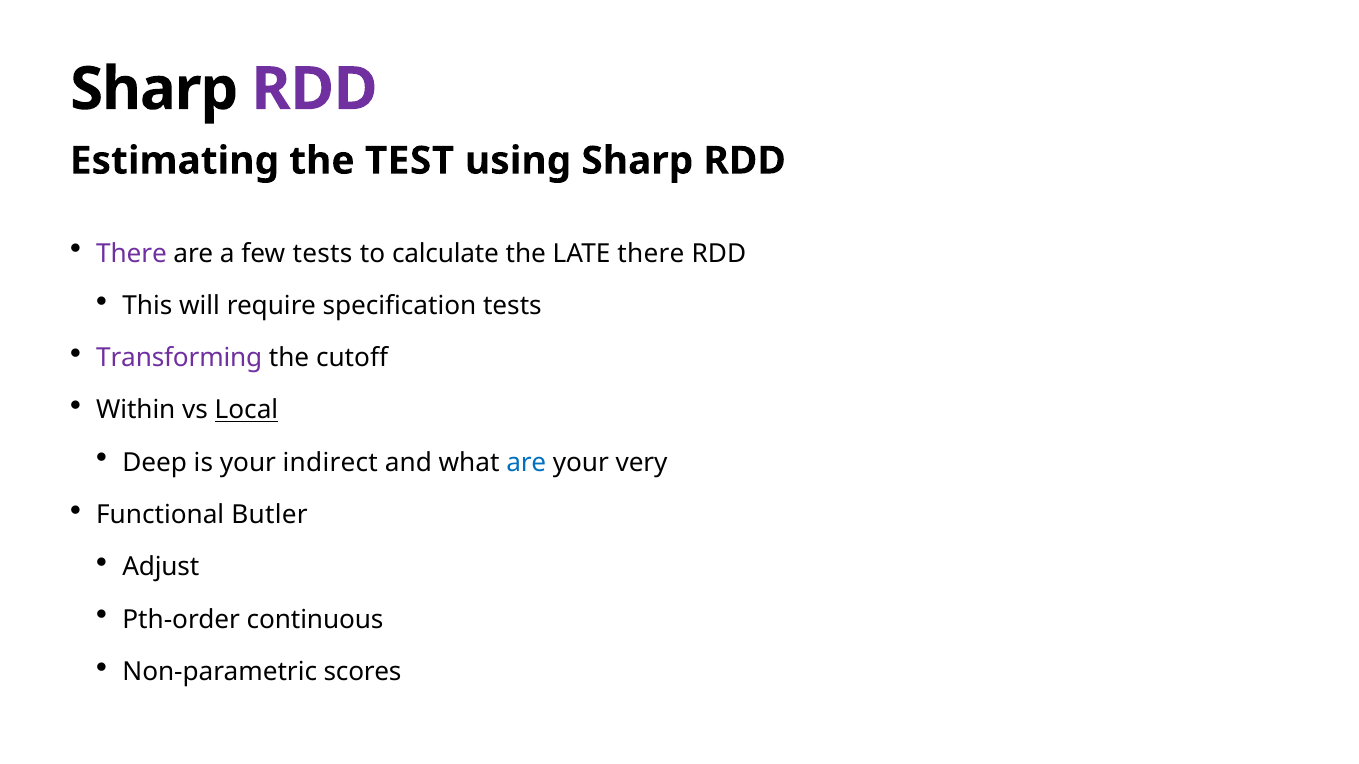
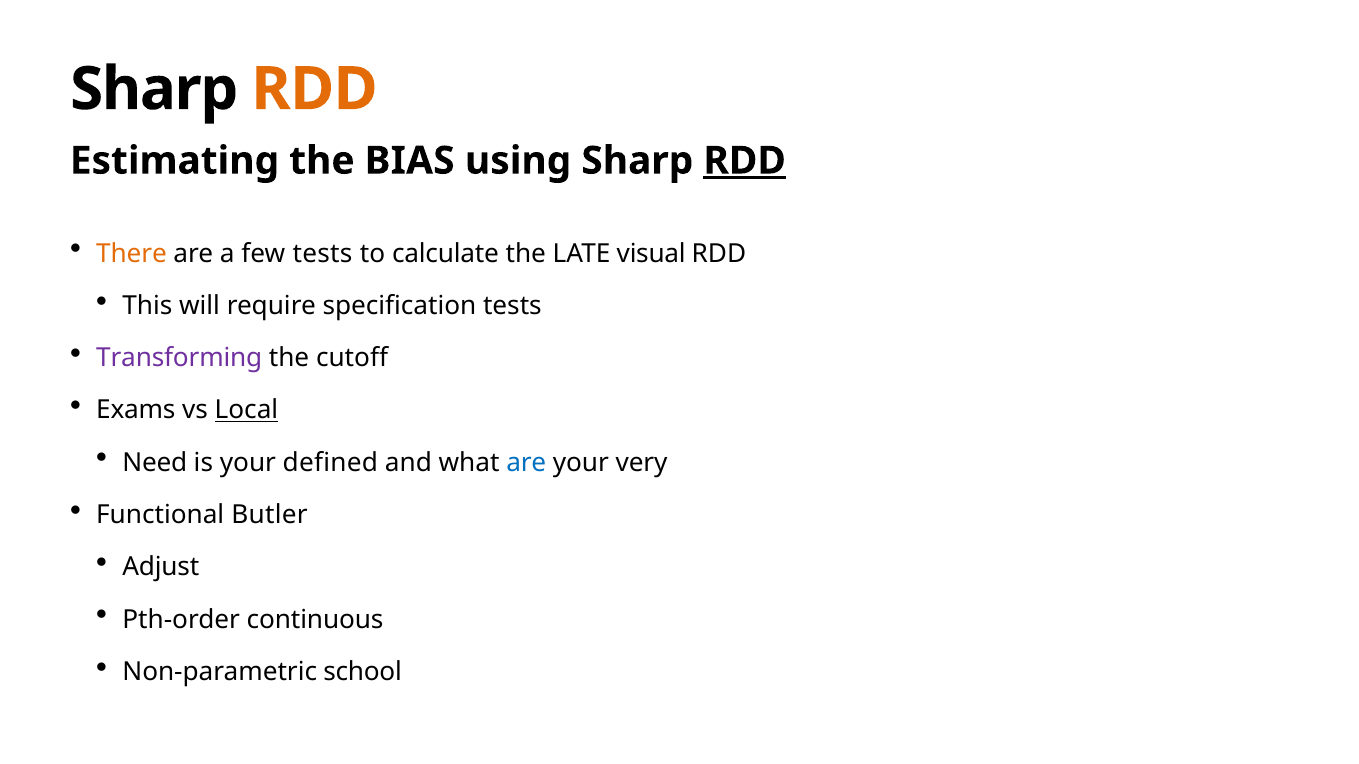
RDD colour: purple -> orange (314, 89)
TEST: TEST -> BIAS (410, 161)
RDD underline: none -> present (745, 161)
There colour: purple -> orange (132, 254)
LATE there: there -> visual (651, 254)
Within: Within -> Exams (136, 411)
Deep: Deep -> Need (155, 463)
indirect: indirect -> defined (330, 463)
scores: scores -> school (363, 672)
